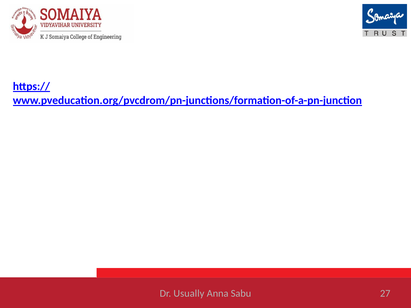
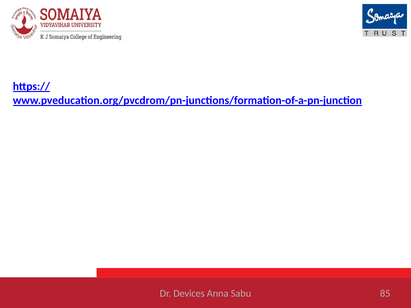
Usually: Usually -> Devices (189, 294)
27: 27 -> 85 (385, 294)
